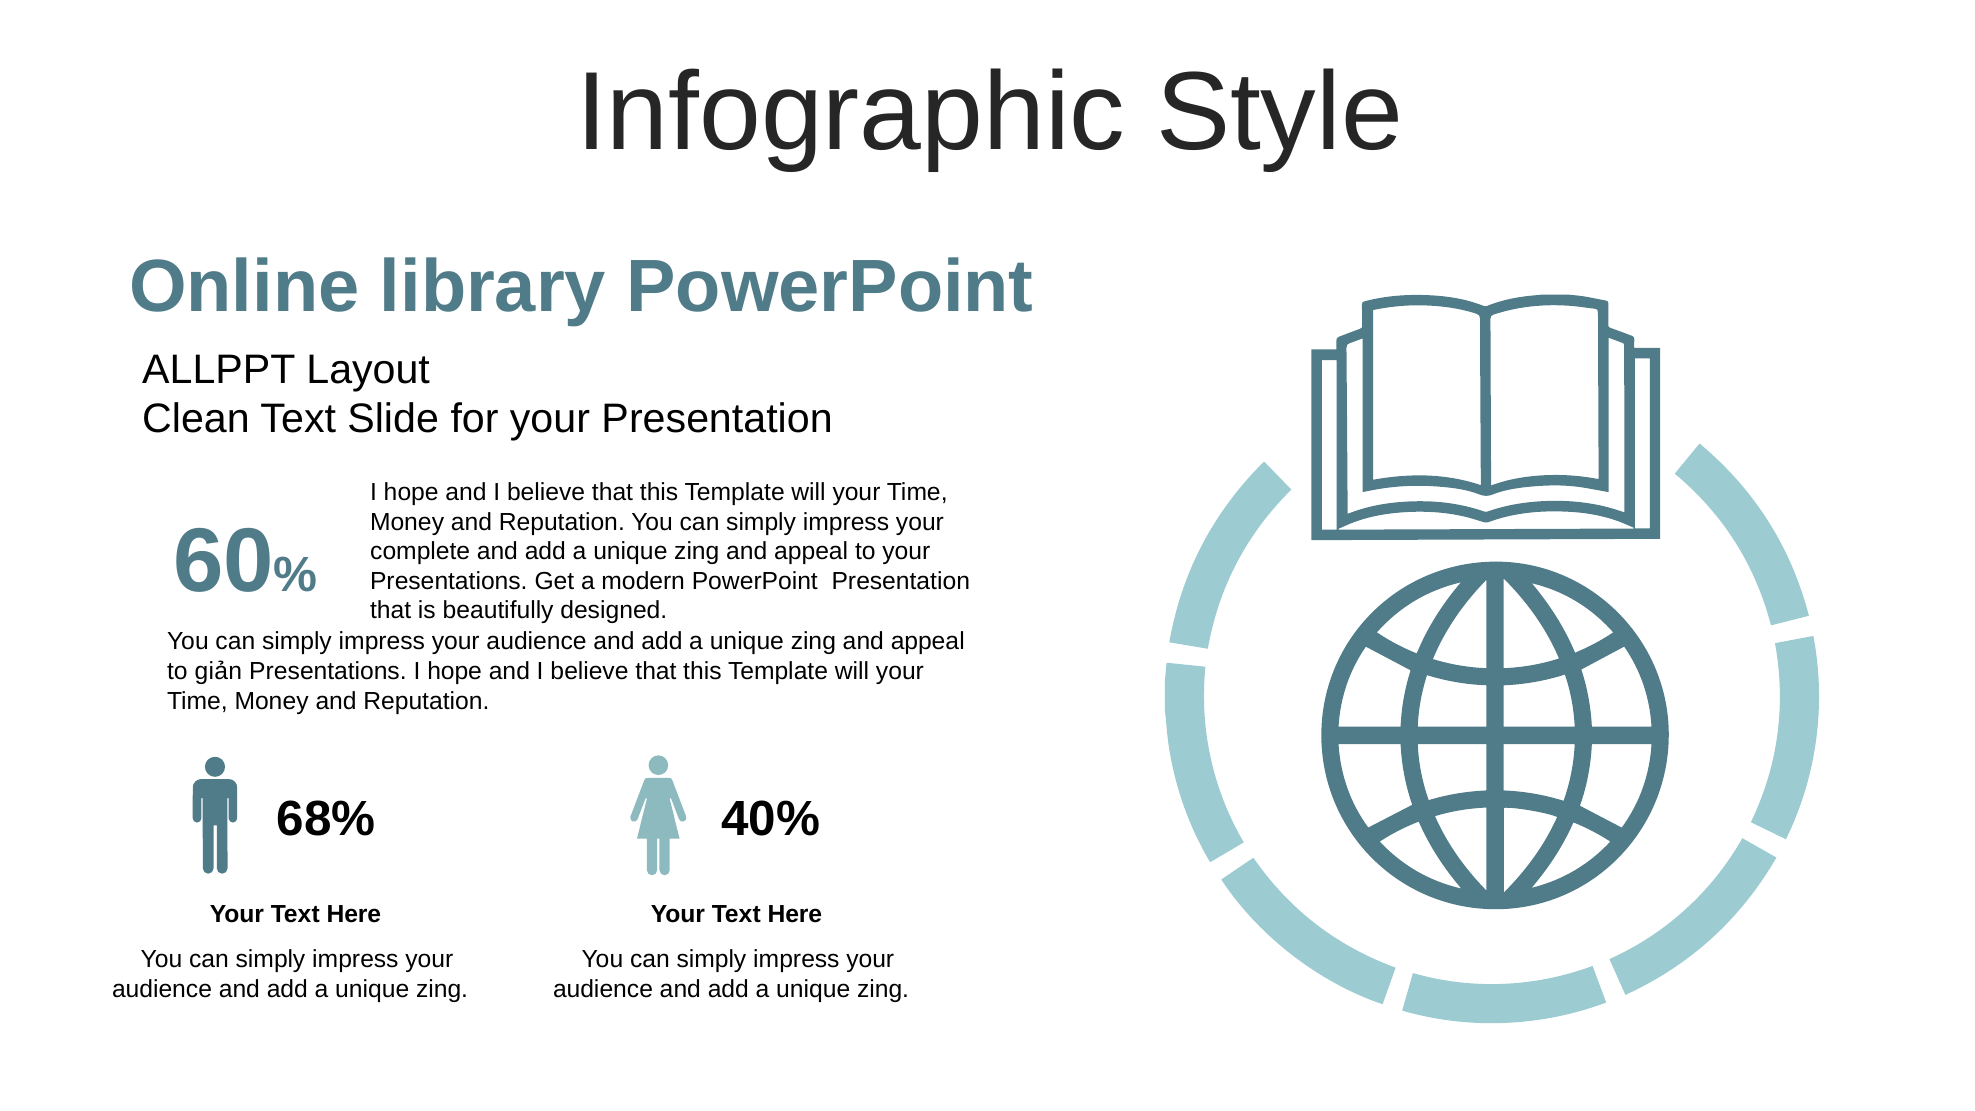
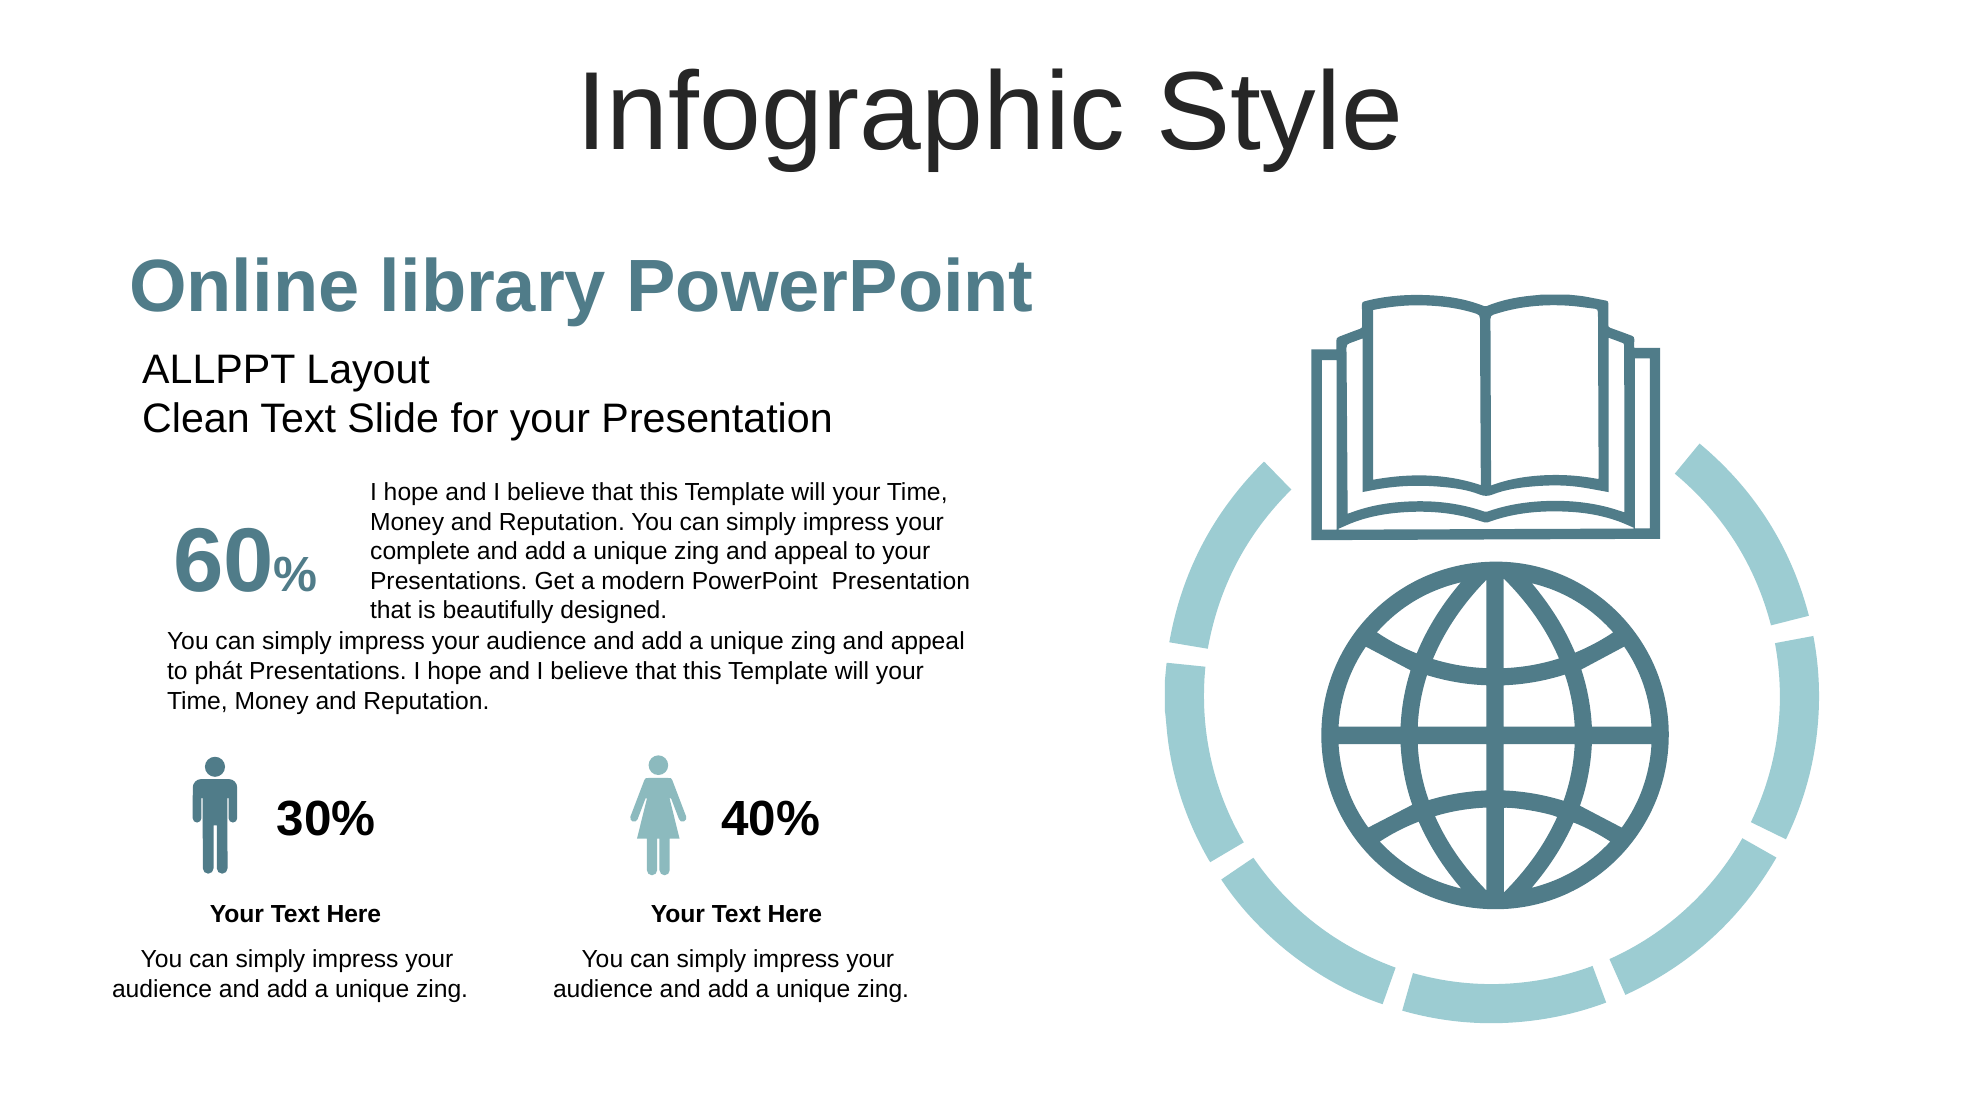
giản: giản -> phát (218, 671)
68%: 68% -> 30% (326, 819)
